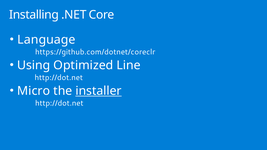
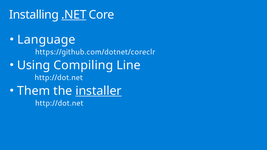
.NET underline: none -> present (74, 15)
Optimized: Optimized -> Compiling (83, 65)
Micro: Micro -> Them (34, 91)
